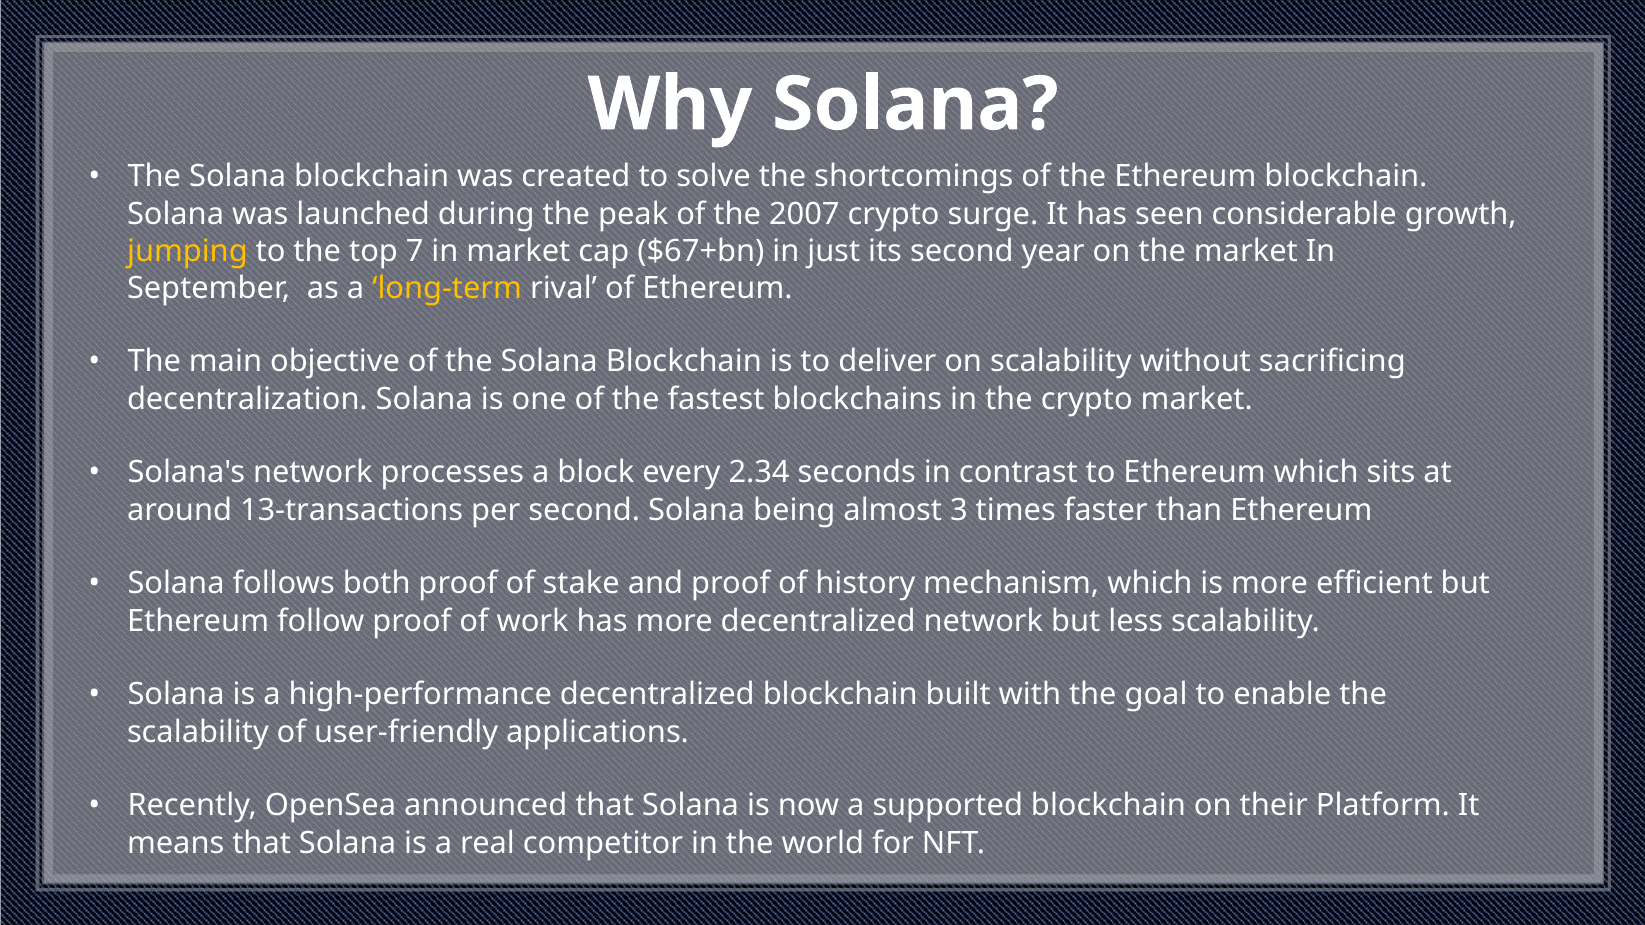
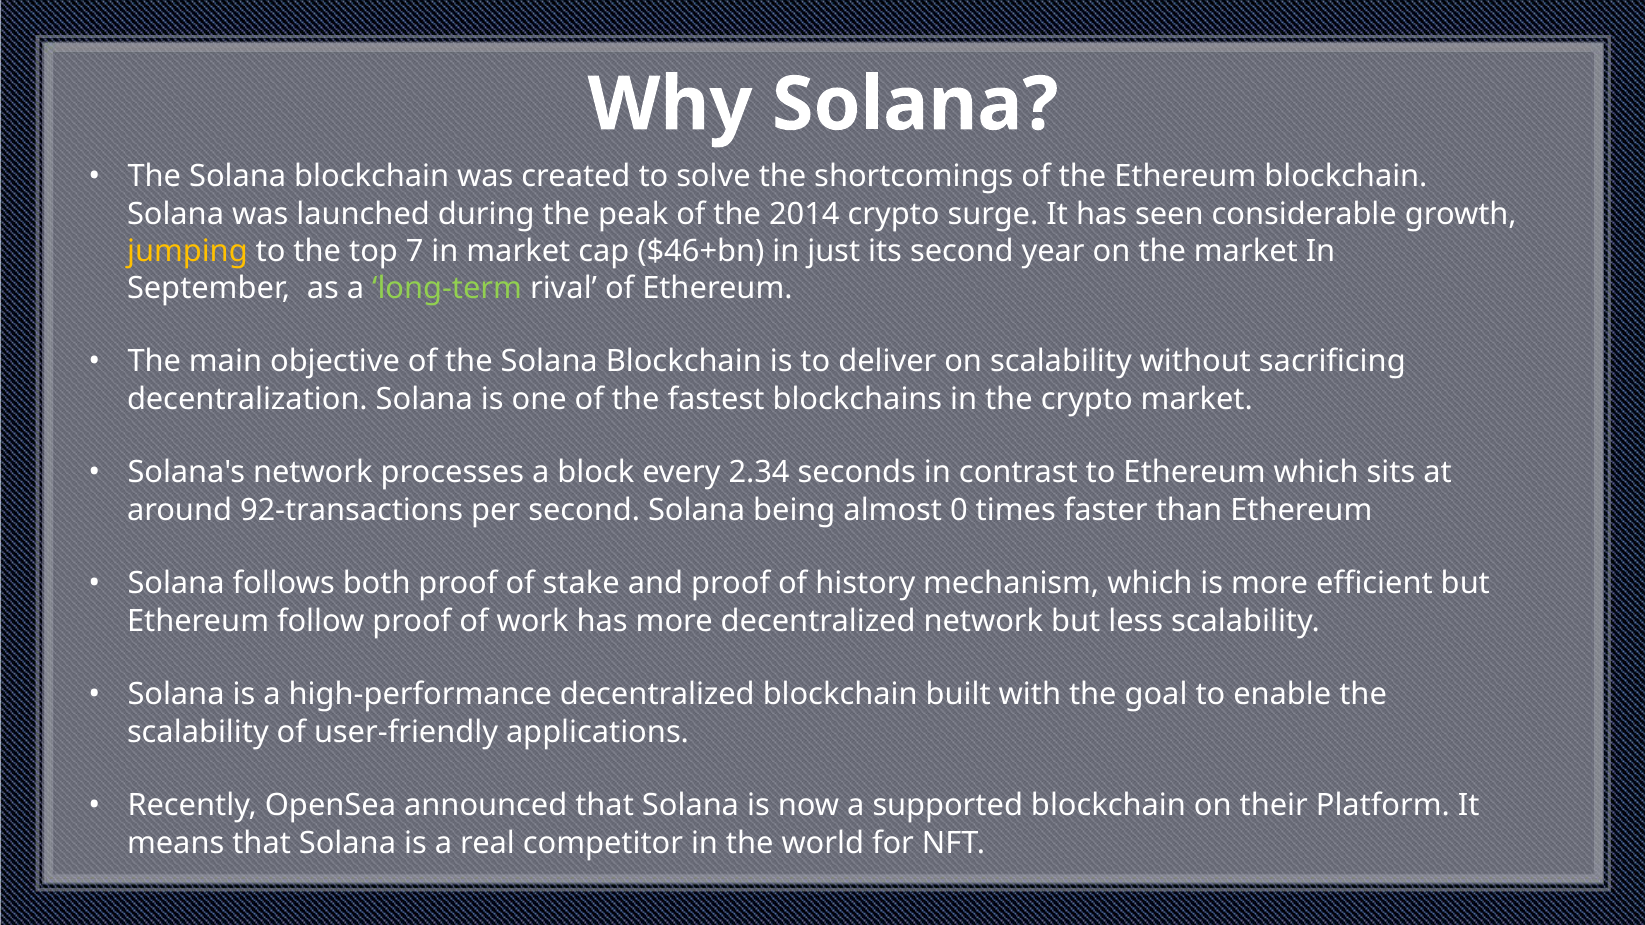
2007: 2007 -> 2014 (804, 214)
$67+bn: $67+bn -> $46+bn (701, 251)
long-term colour: yellow -> light green (447, 288)
13-transactions: 13-transactions -> 92-transactions (352, 510)
3: 3 -> 0 (959, 510)
